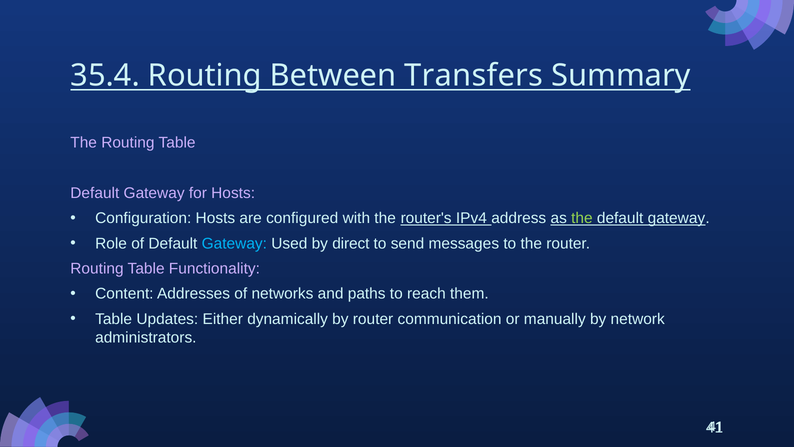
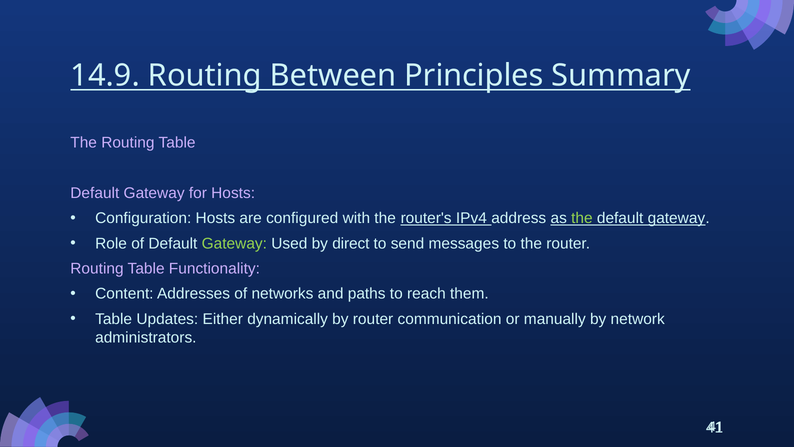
35.4: 35.4 -> 14.9 (105, 76)
Transfers: Transfers -> Principles (474, 76)
Gateway colour: light blue -> light green (234, 243)
